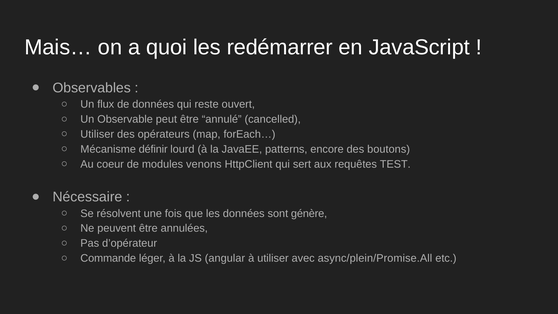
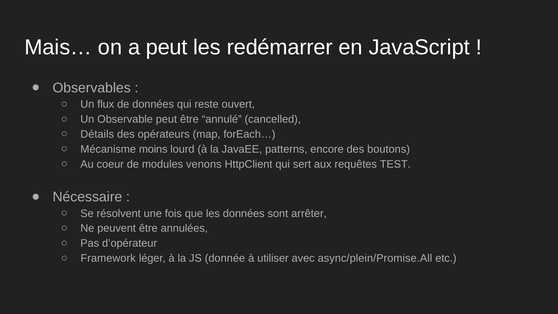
a quoi: quoi -> peut (167, 47)
Utiliser: Utiliser -> Détails (97, 134)
définir: définir -> moins (153, 149)
génère: génère -> arrêter (309, 213)
Commande: Commande -> Framework (108, 258)
angular: angular -> donnée (225, 258)
